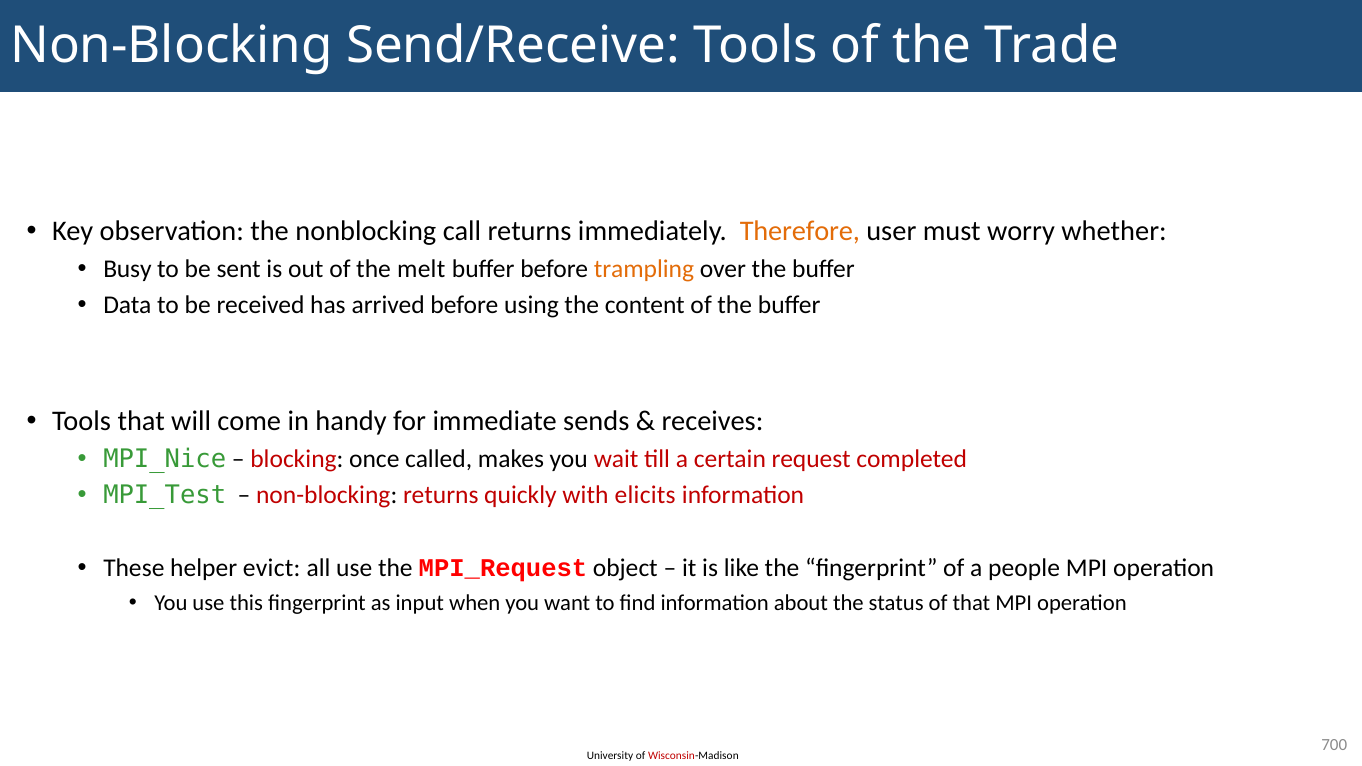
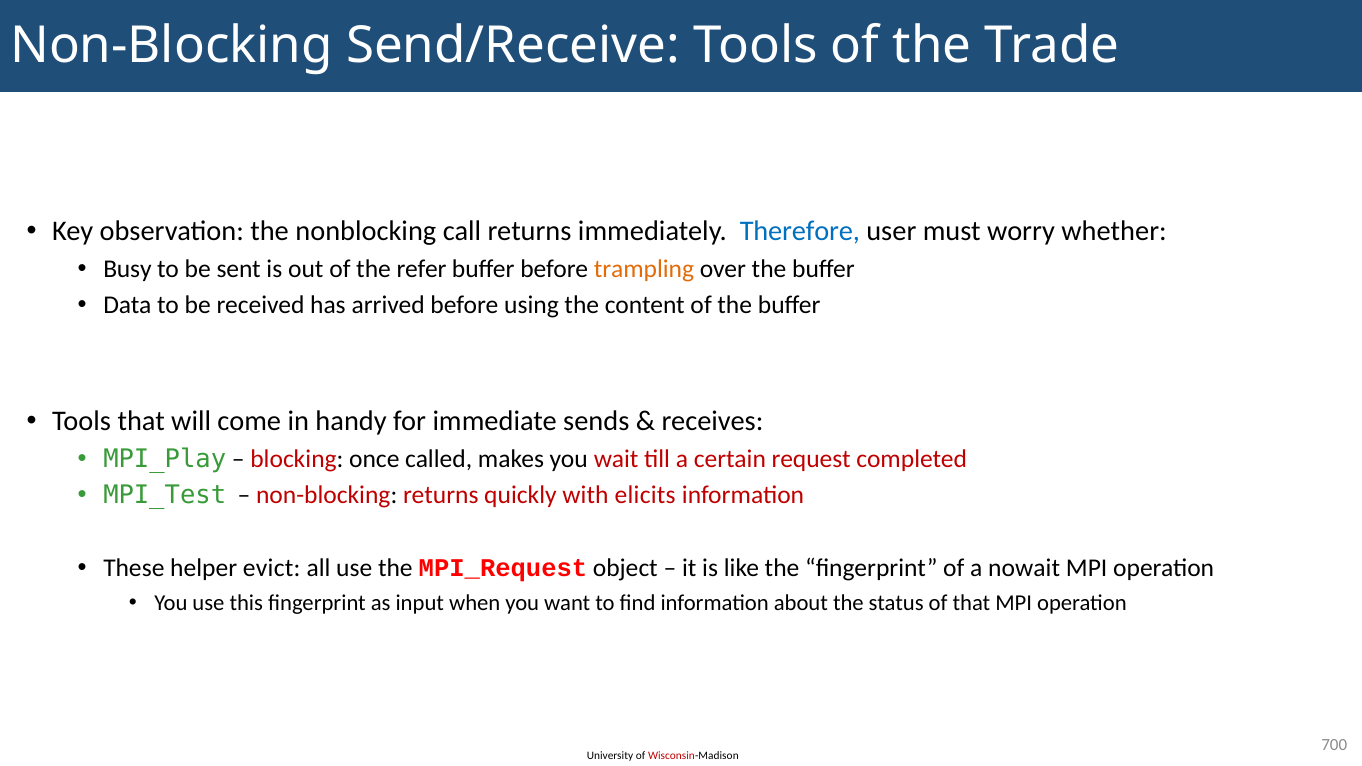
Therefore colour: orange -> blue (800, 231)
melt: melt -> refer (422, 269)
MPI_Nice: MPI_Nice -> MPI_Play (165, 459)
people: people -> nowait (1024, 568)
